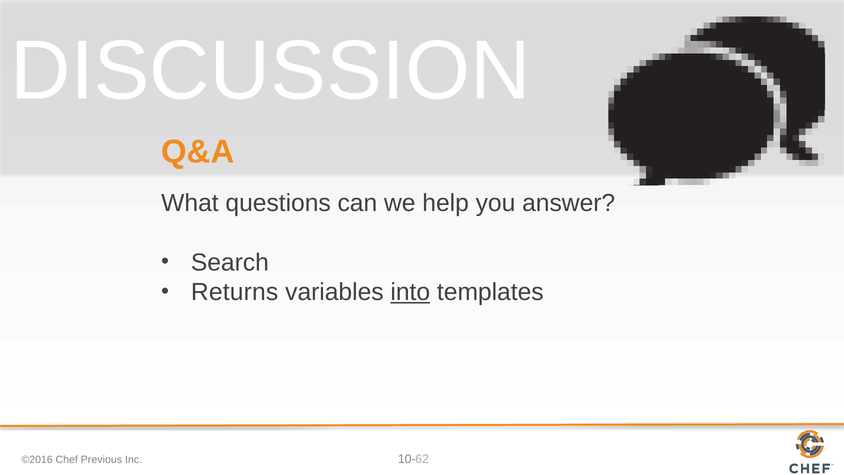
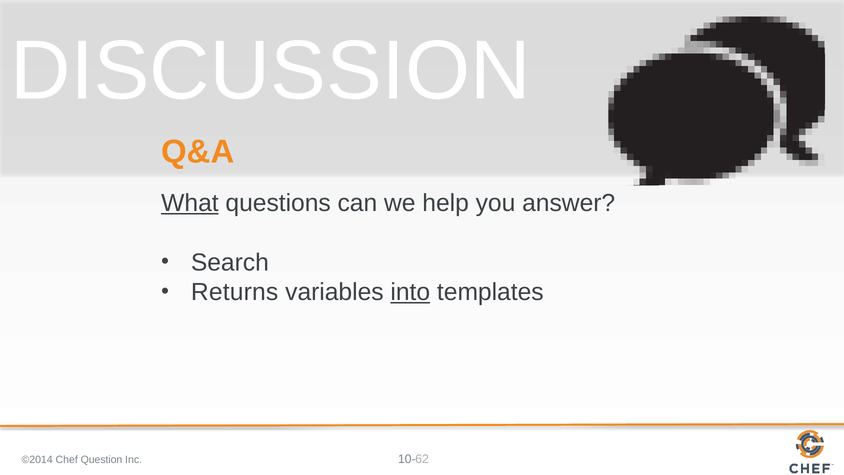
What underline: none -> present (190, 203)
©2016: ©2016 -> ©2014 (37, 459)
Previous: Previous -> Question (102, 459)
